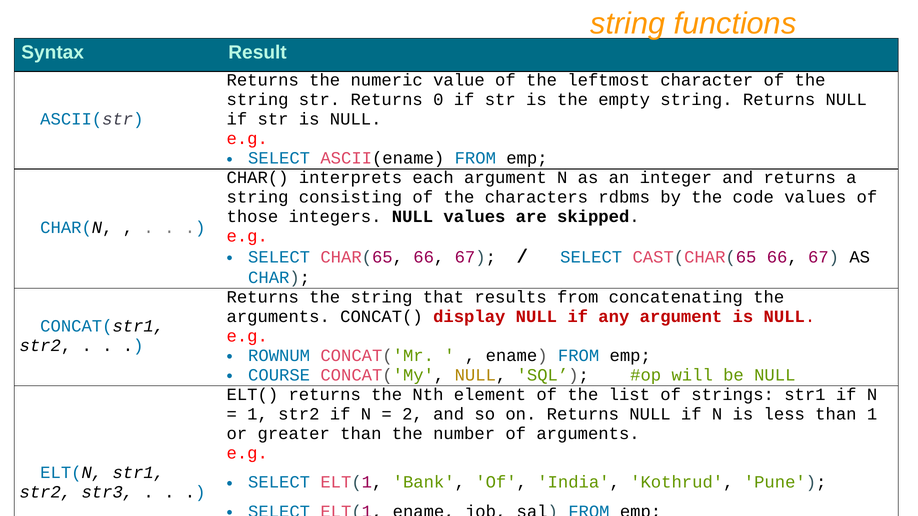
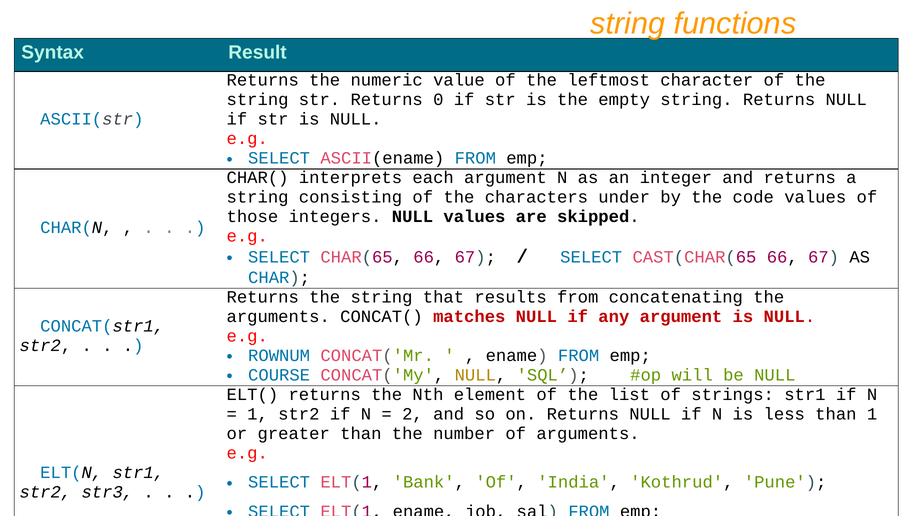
rdbms: rdbms -> under (624, 197)
display: display -> matches (469, 317)
